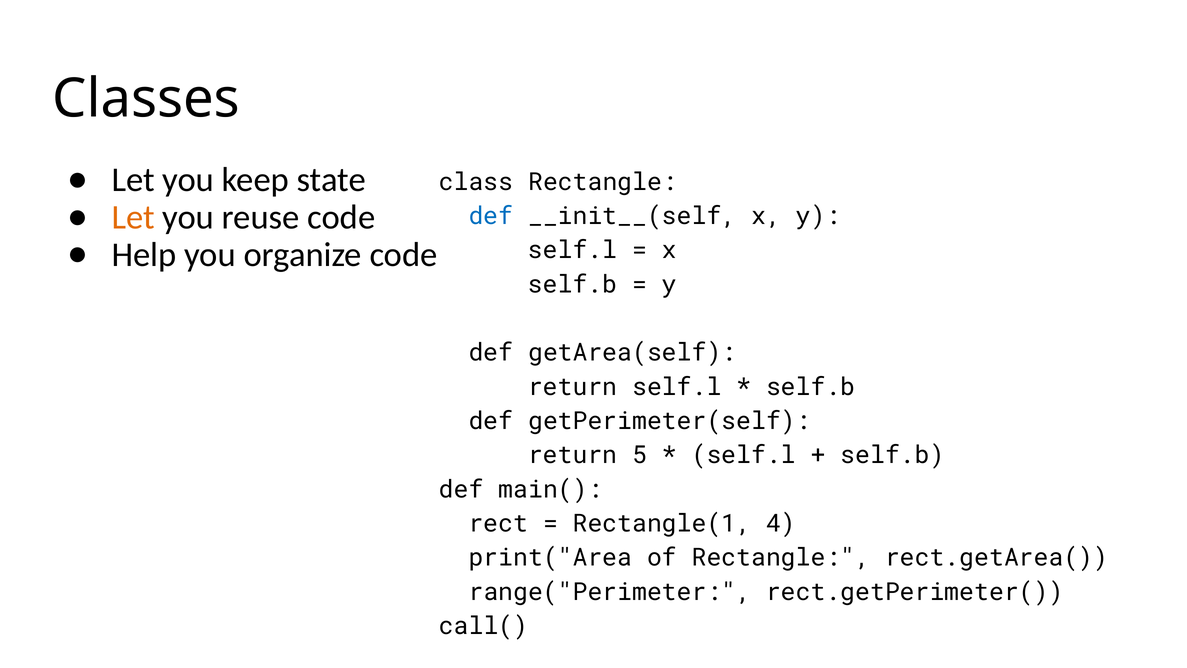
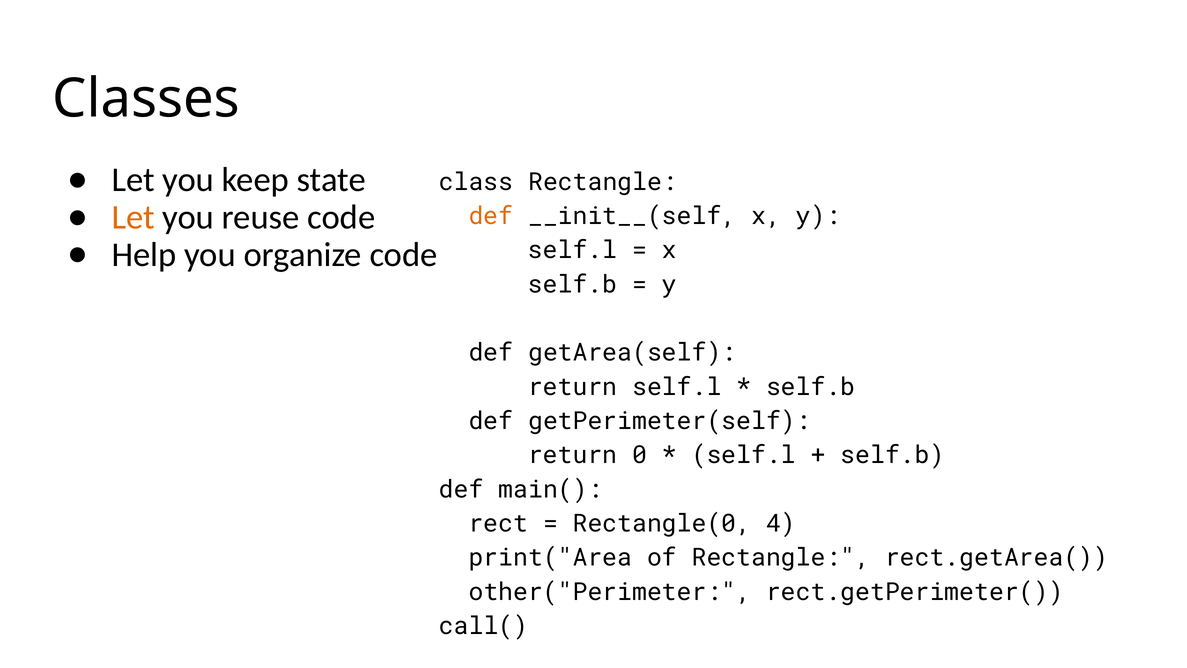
def colour: blue -> orange (491, 216)
5: 5 -> 0 (640, 455)
Rectangle(1: Rectangle(1 -> Rectangle(0 (662, 523)
range("Perimeter: range("Perimeter -> other("Perimeter (610, 592)
